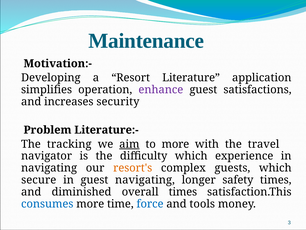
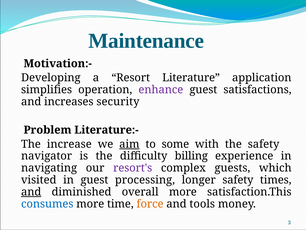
tracking: tracking -> increase (69, 144)
to more: more -> some (175, 144)
the travel: travel -> safety (264, 144)
difficulty which: which -> billing (191, 156)
resort's colour: orange -> purple (133, 168)
secure: secure -> visited (39, 180)
guest navigating: navigating -> processing (145, 180)
and underline: none -> present (31, 192)
overall times: times -> more (183, 192)
force colour: blue -> orange (150, 203)
